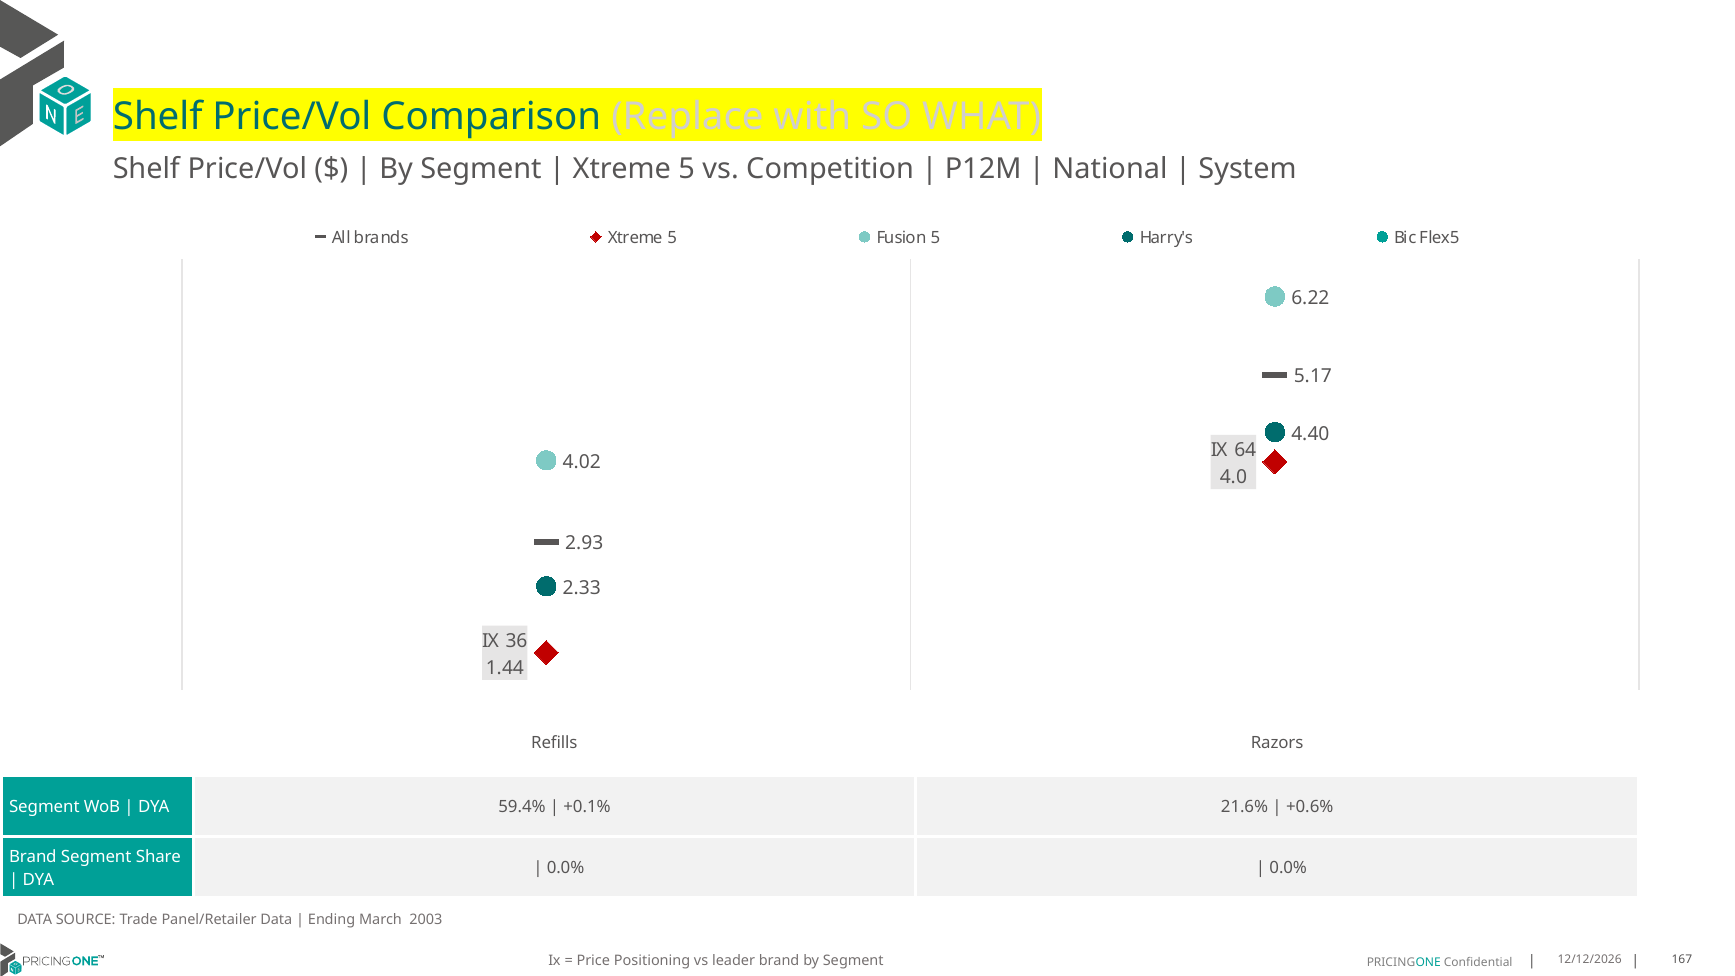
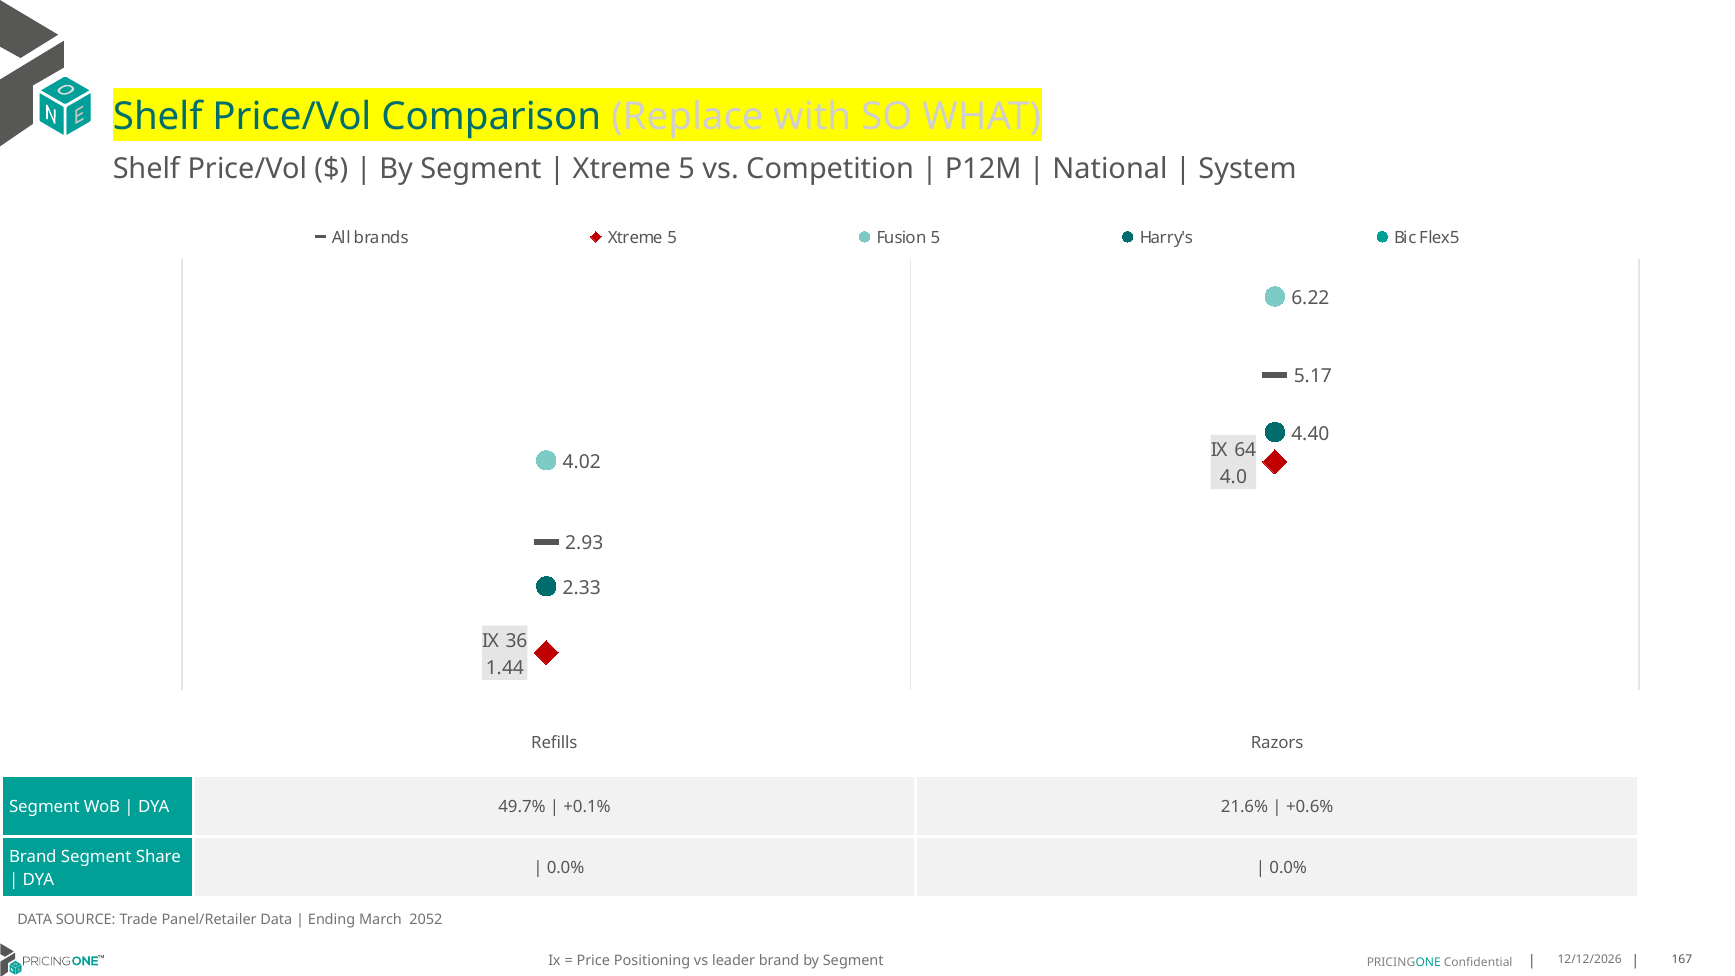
59.4%: 59.4% -> 49.7% (522, 807)
2003: 2003 -> 2052 (426, 919)
